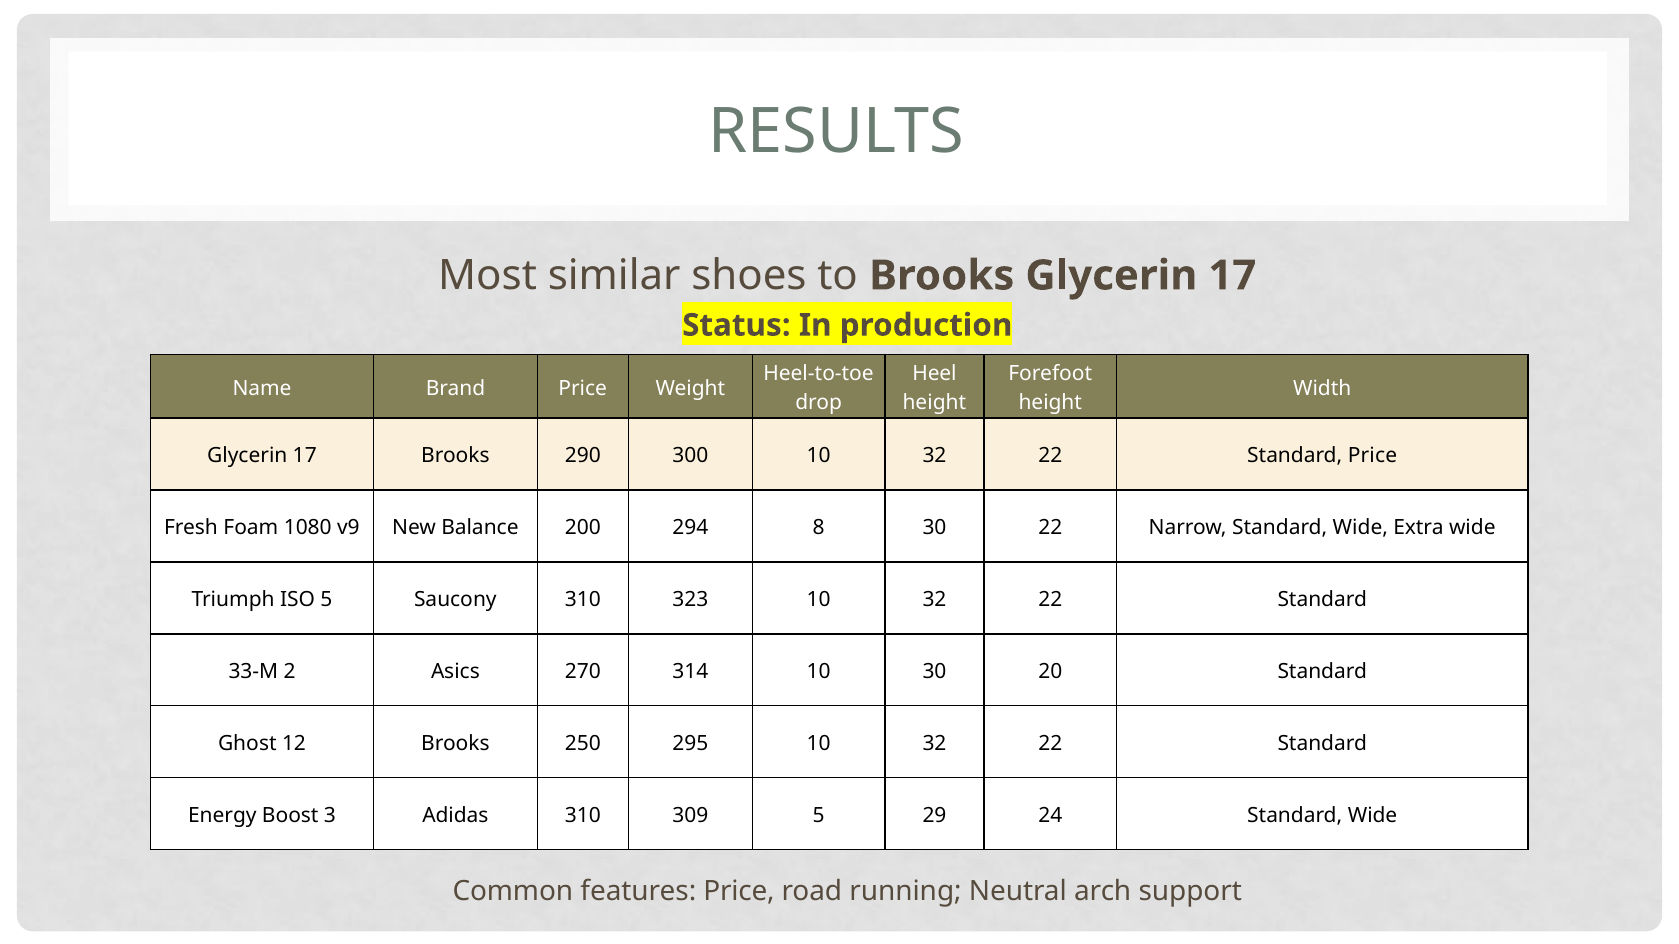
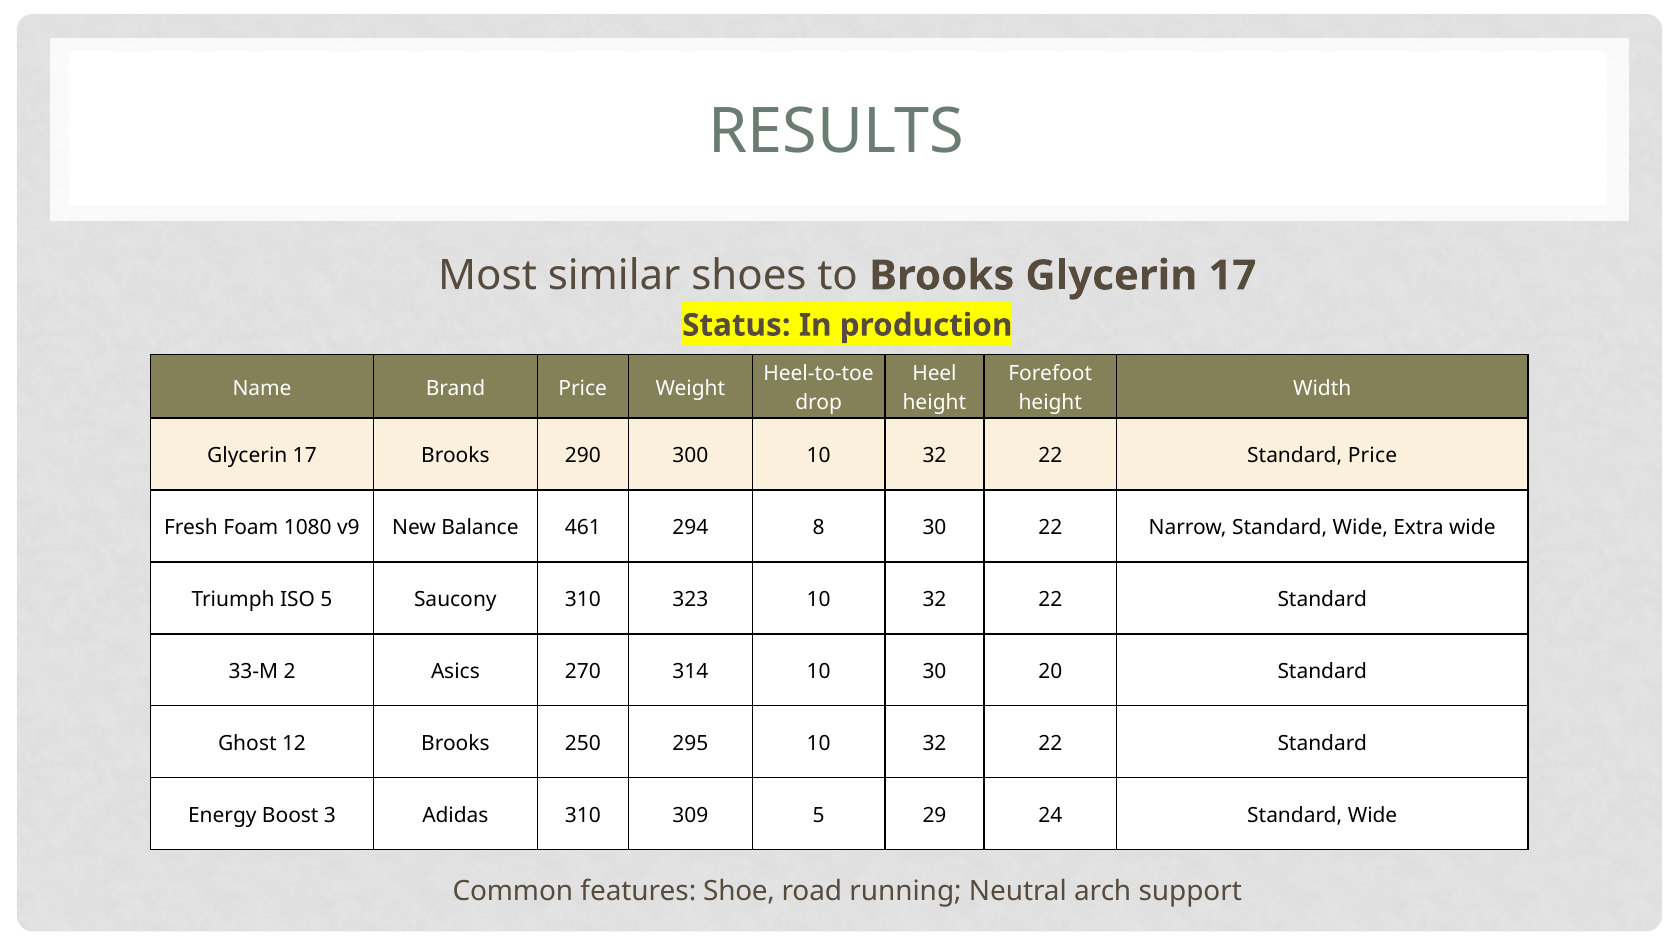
200: 200 -> 461 (583, 528)
features Price: Price -> Shoe (739, 892)
